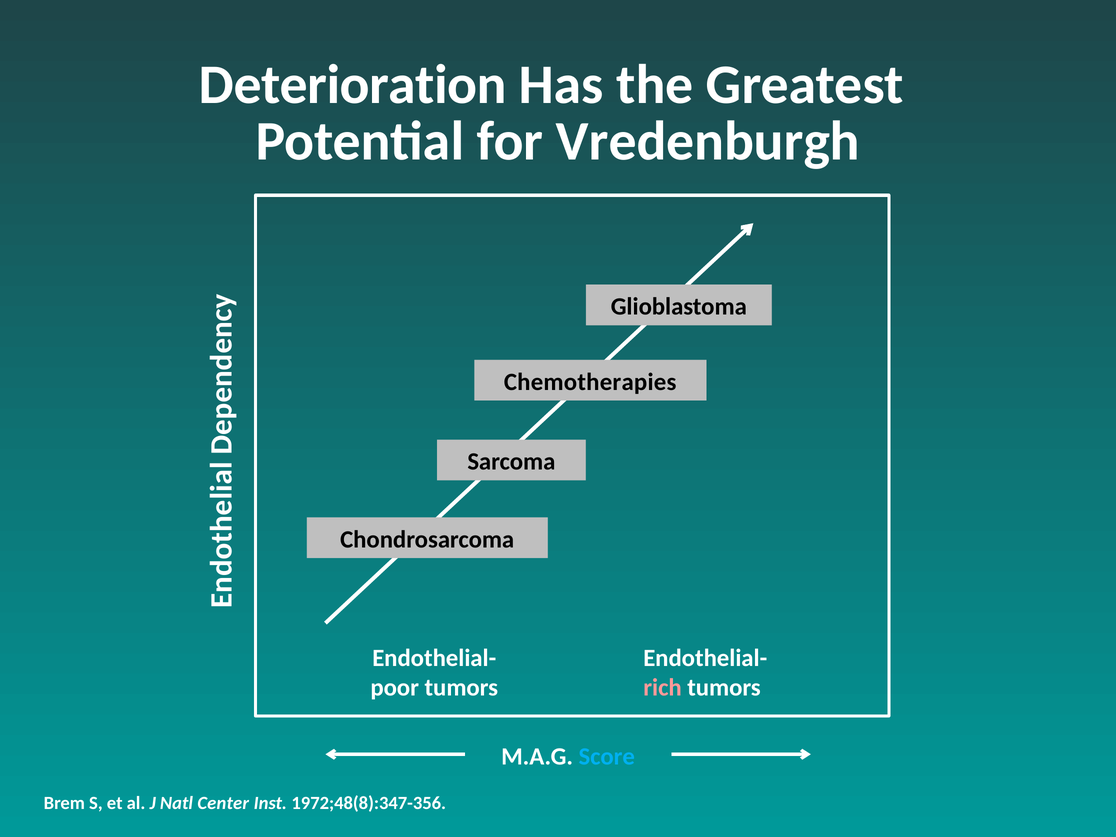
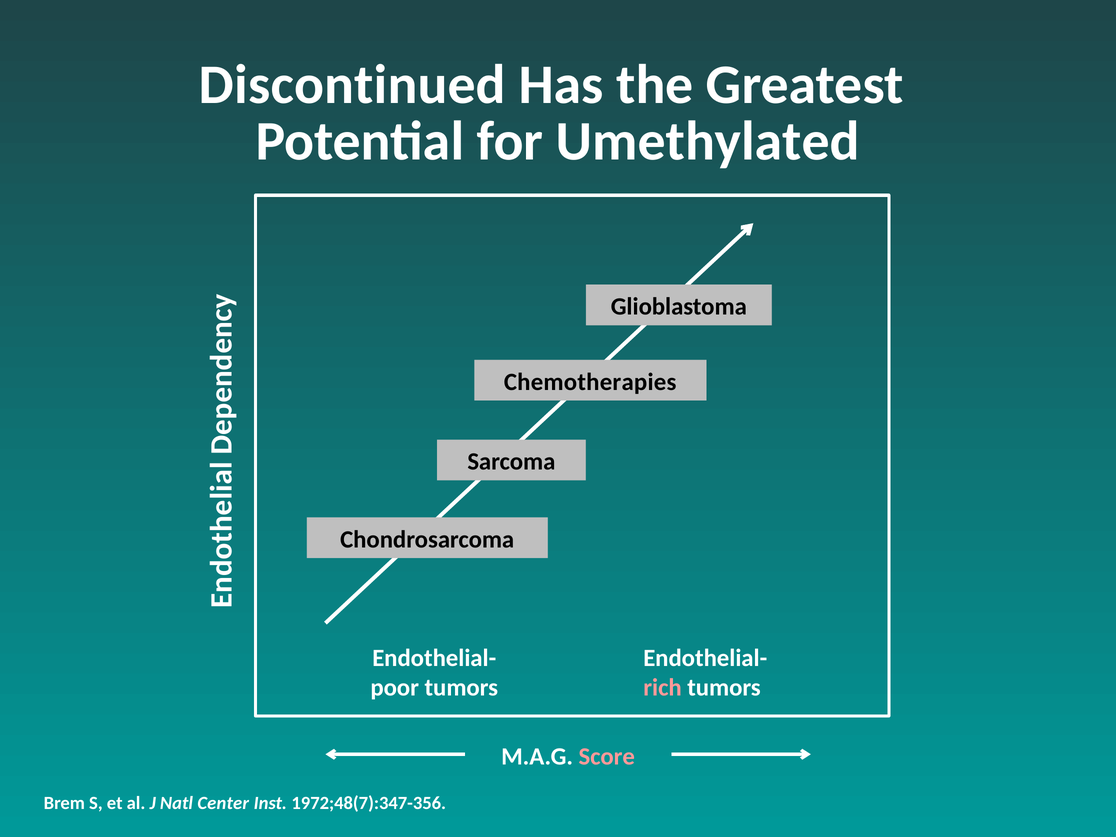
Deterioration: Deterioration -> Discontinued (352, 85)
Vredenburgh: Vredenburgh -> Umethylated (708, 142)
Score colour: light blue -> pink (607, 757)
1972;48(8):347-356: 1972;48(8):347-356 -> 1972;48(7):347-356 (369, 803)
